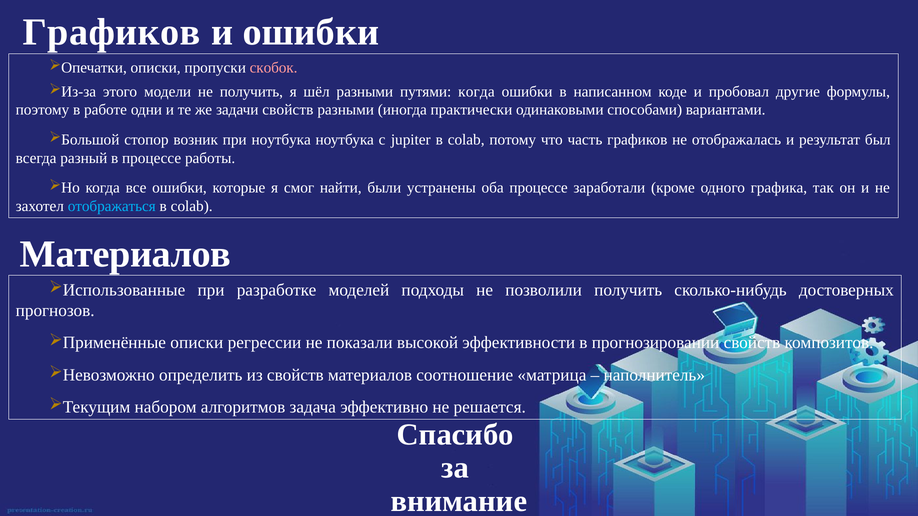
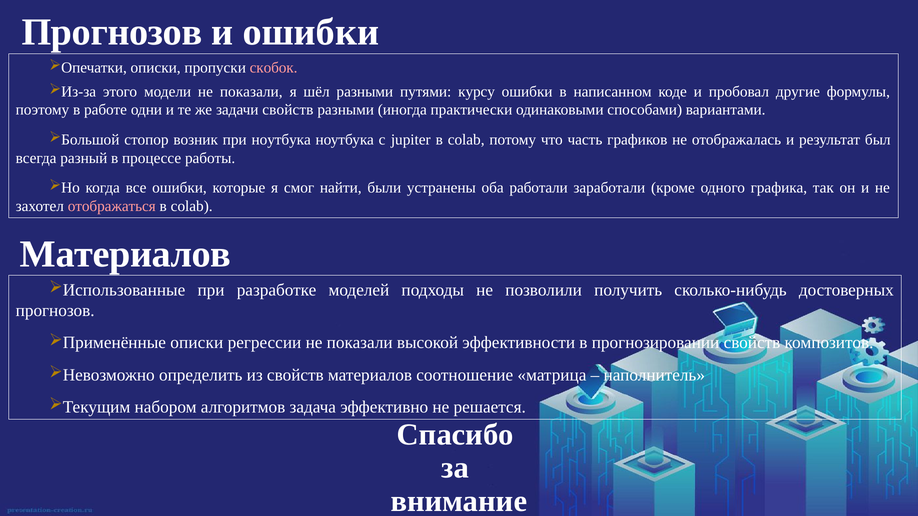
Графиков: Графиков -> Прогнозов (112, 32)
модели не получить: получить -> показали (251, 92)
путями когда: когда -> курсу (477, 92)
оба процессе: процессе -> работали (539, 188)
отображаться colour: light blue -> pink (112, 206)
